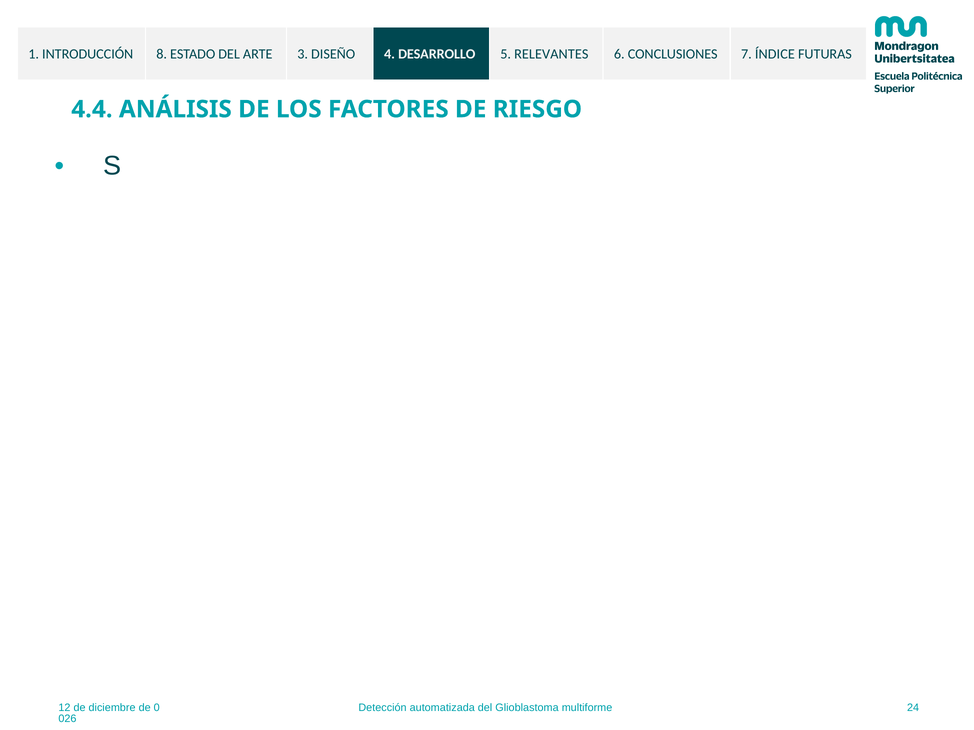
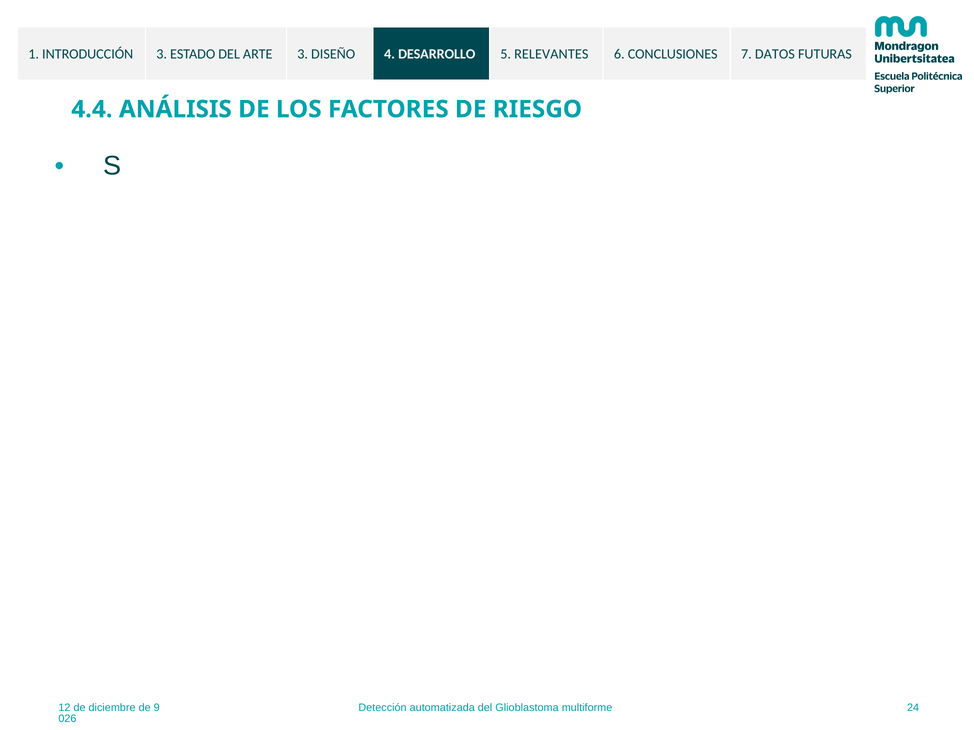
INTRODUCCIÓN 8: 8 -> 3 (162, 54)
ÍNDICE: ÍNDICE -> DATOS (775, 54)
0: 0 -> 9 (157, 708)
